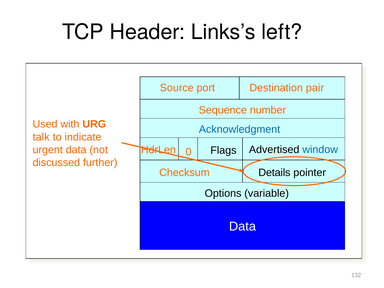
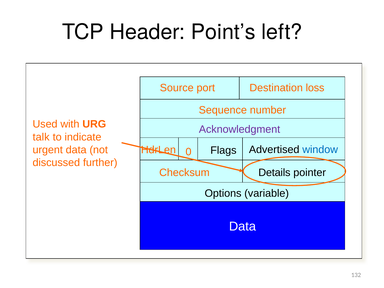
Links’s: Links’s -> Point’s (223, 32)
pair: pair -> loss (315, 88)
Acknowledgment colour: blue -> purple (240, 129)
